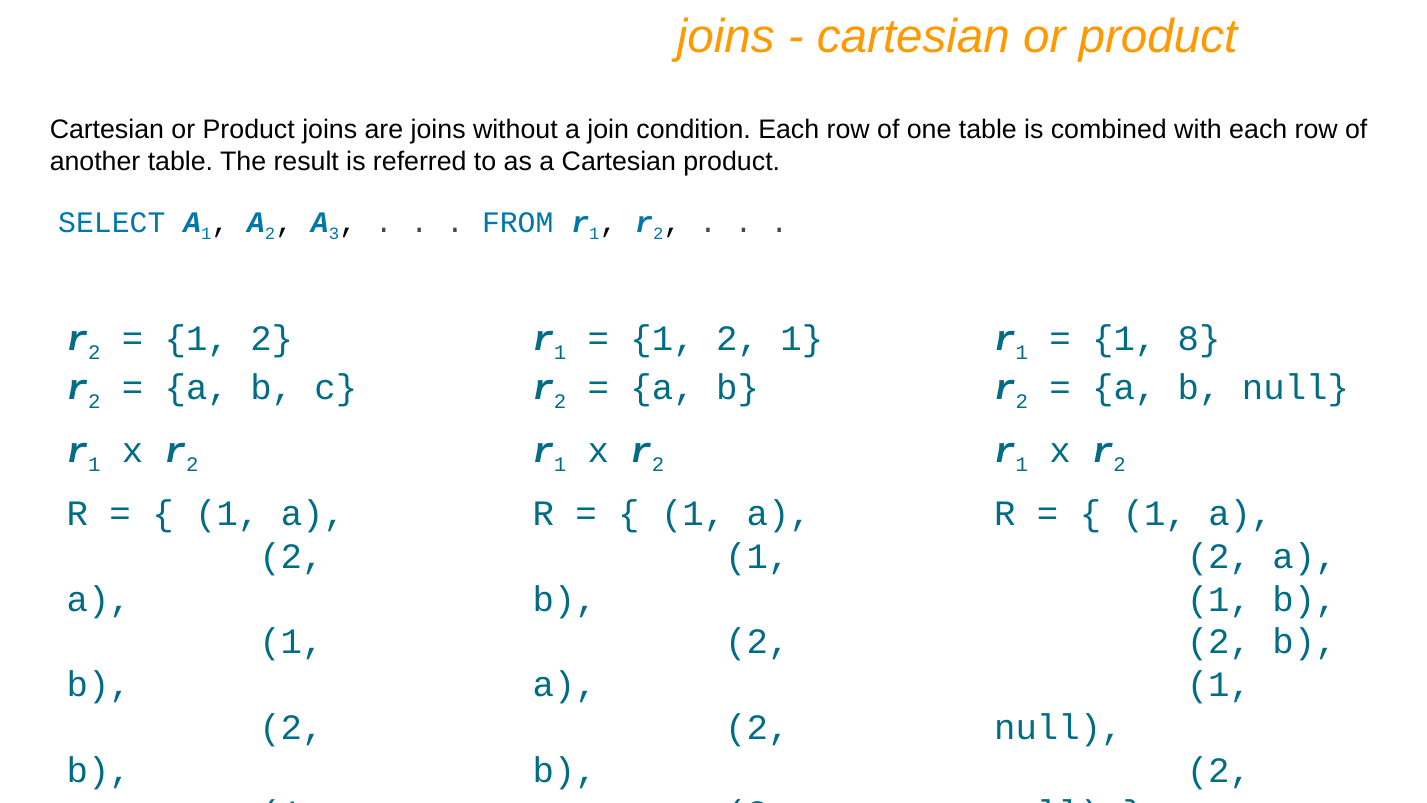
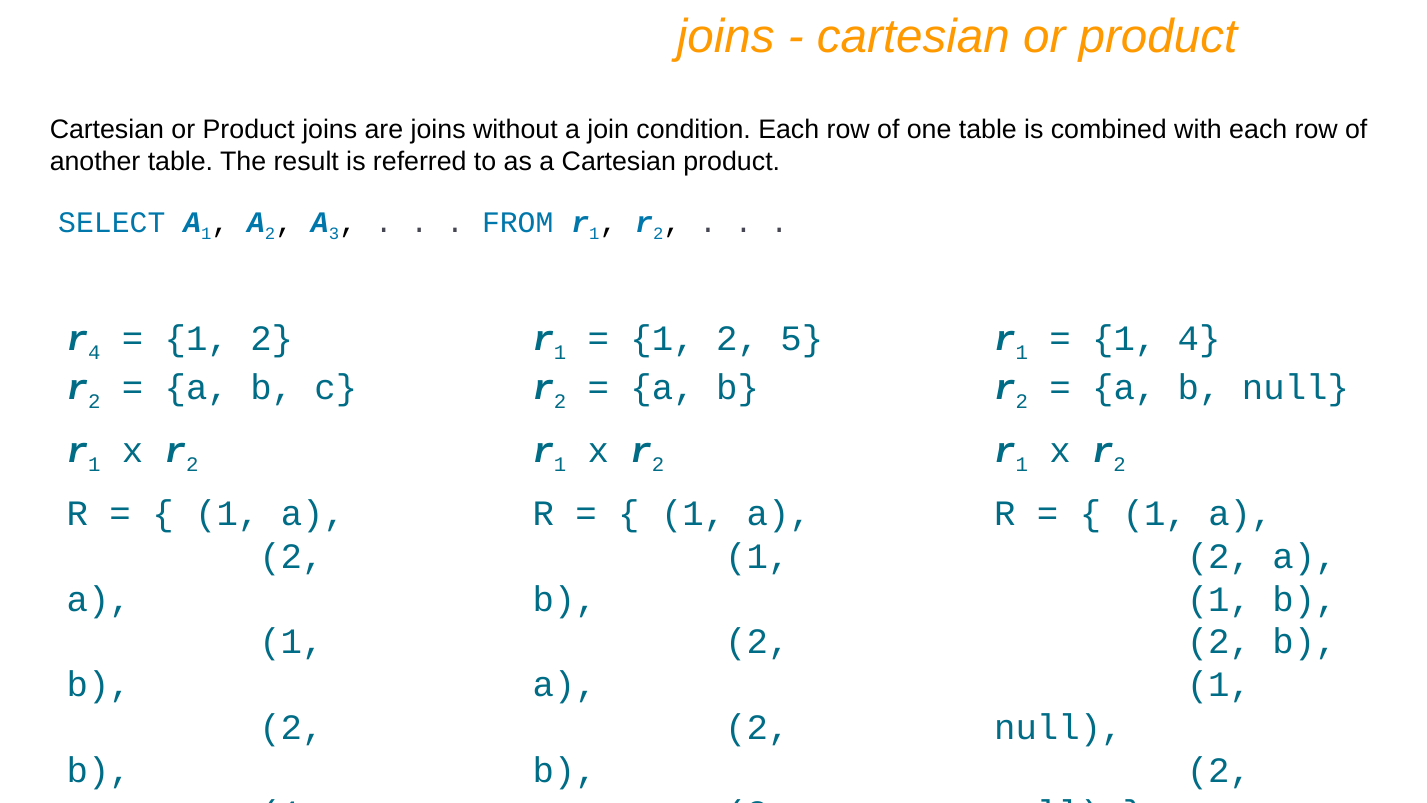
2: 2 -> 4 (94, 353)
2 1: 1 -> 5 (802, 339)
1 8: 8 -> 4 (1199, 339)
